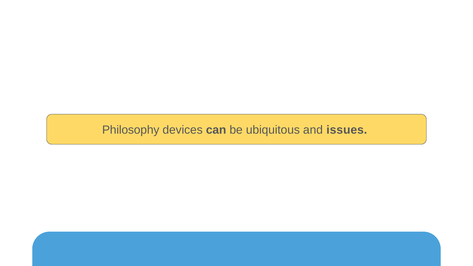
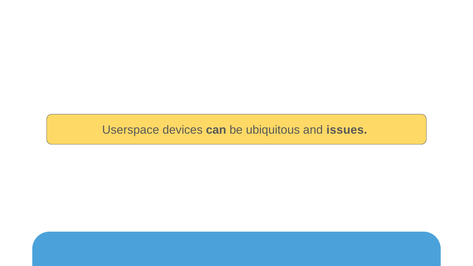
Philosophy: Philosophy -> Userspace (131, 130)
